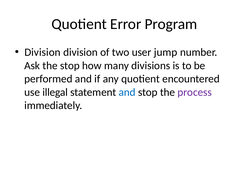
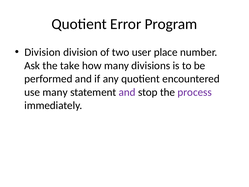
jump: jump -> place (166, 52)
the stop: stop -> take (70, 66)
use illegal: illegal -> many (55, 92)
and colour: blue -> purple (127, 92)
